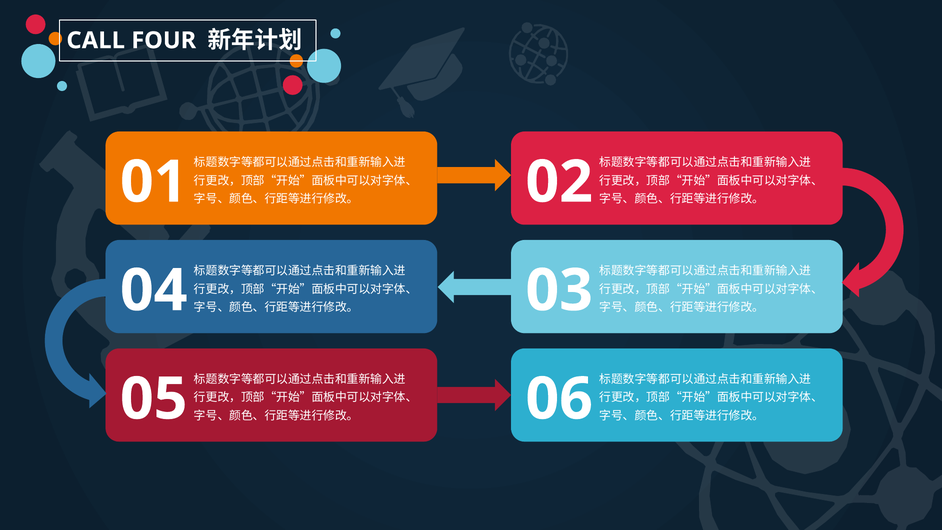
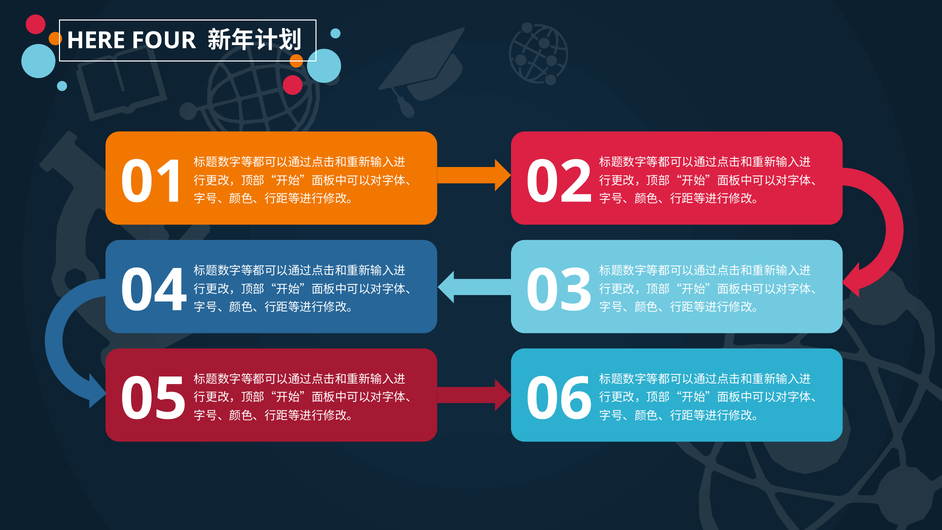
CALL: CALL -> HERE (96, 40)
